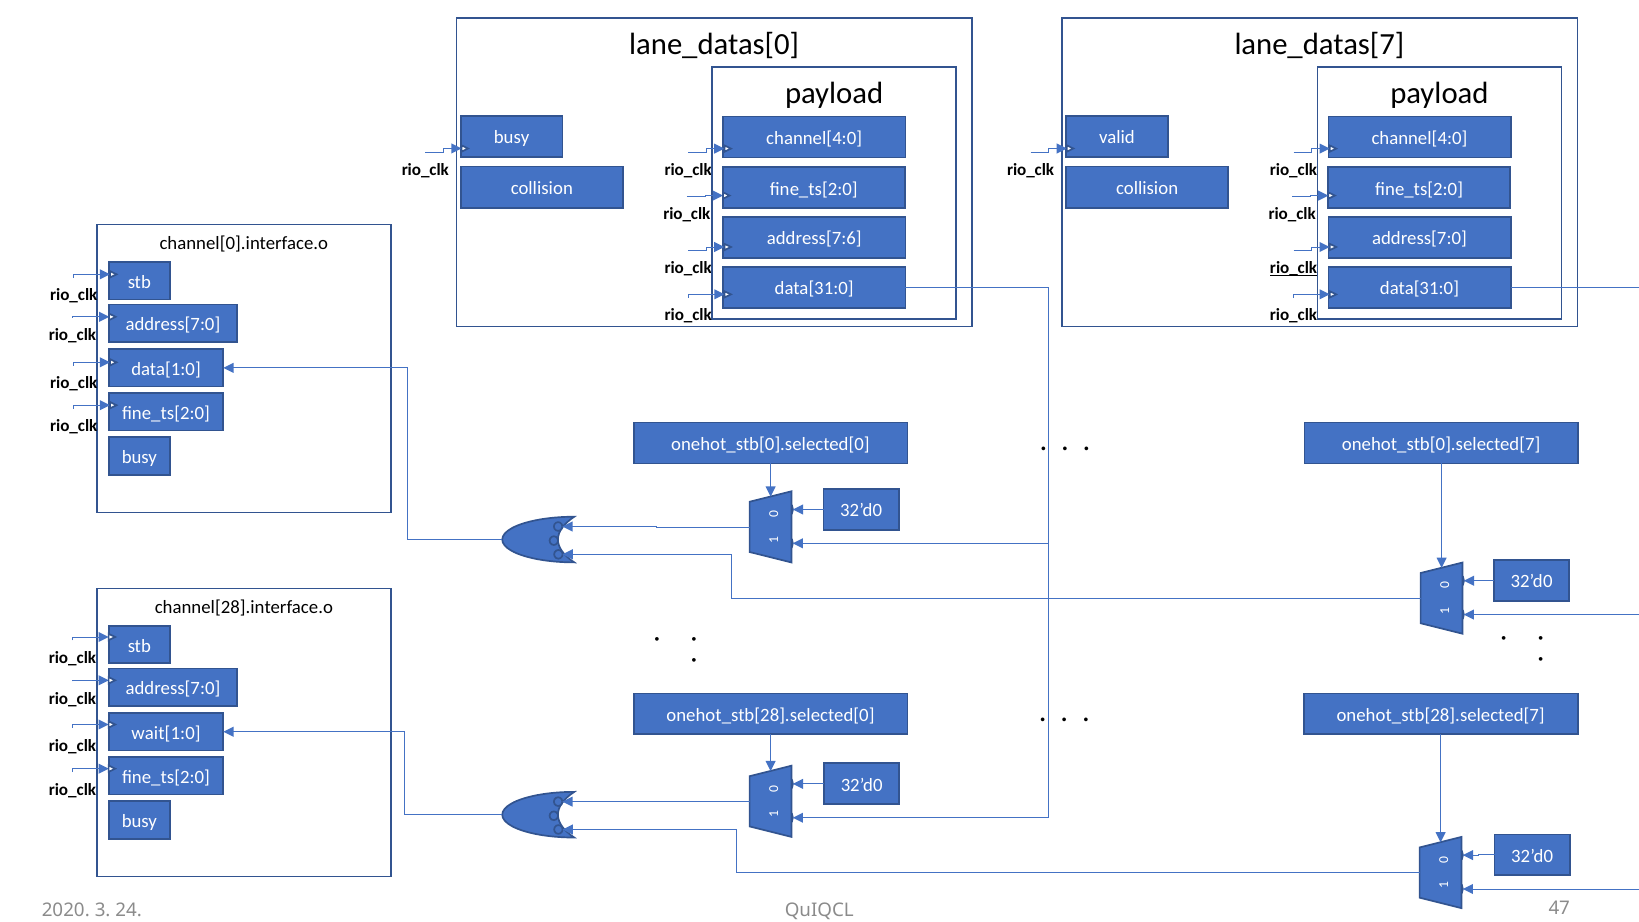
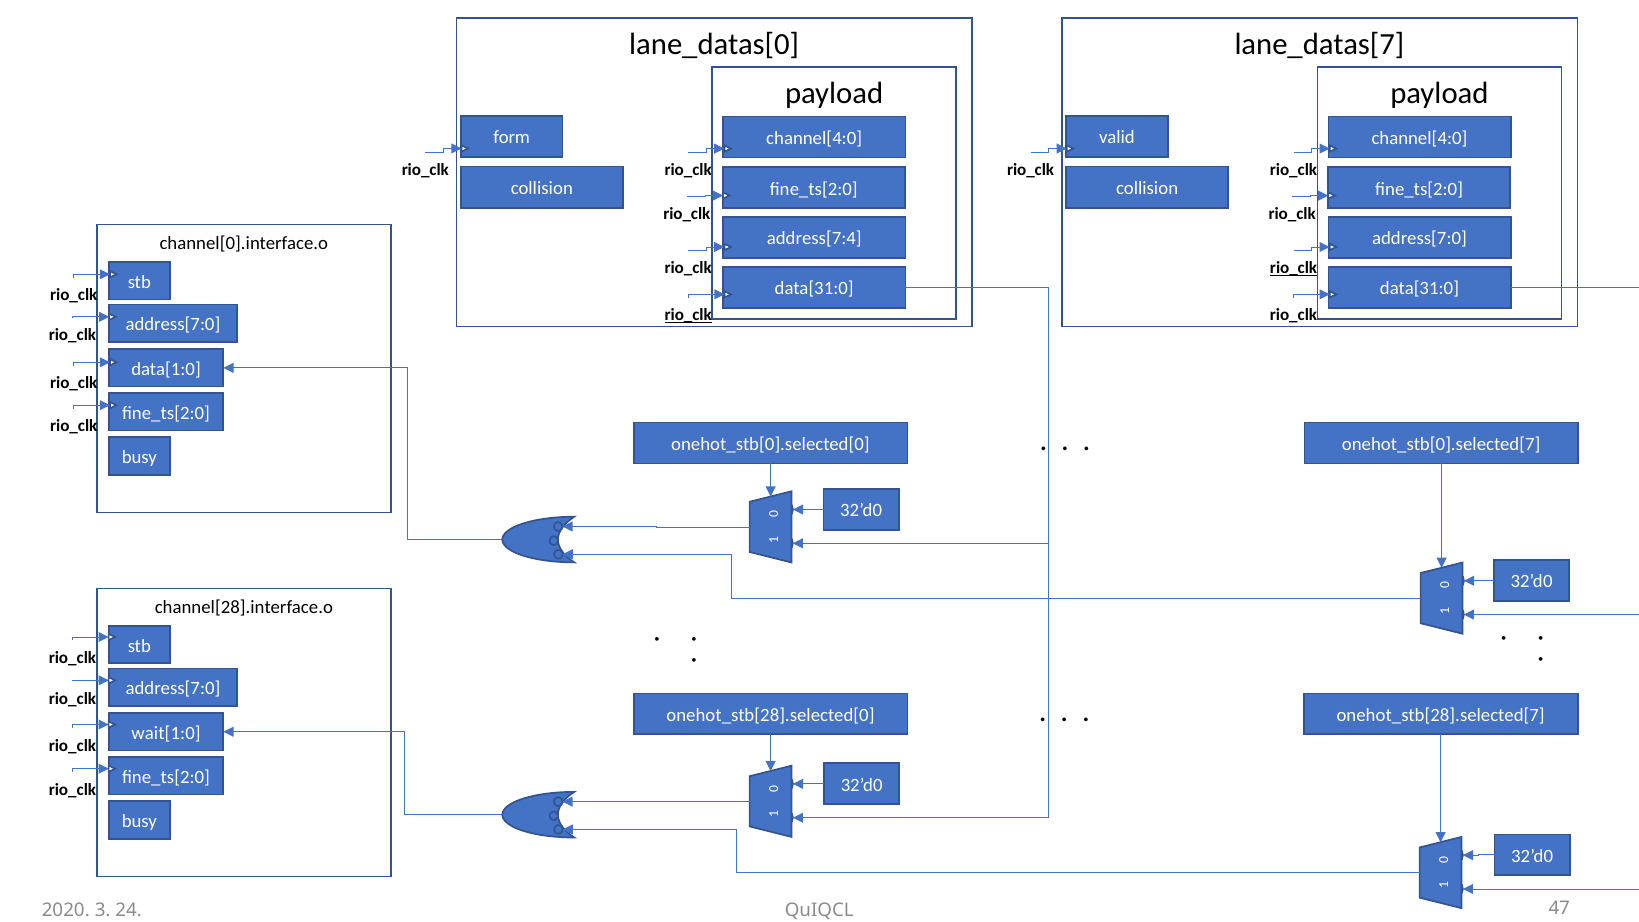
busy: busy -> form (512, 138)
address[7:6: address[7:6 -> address[7:4 (814, 239)
rio_clk underline: none -> present (688, 315)
